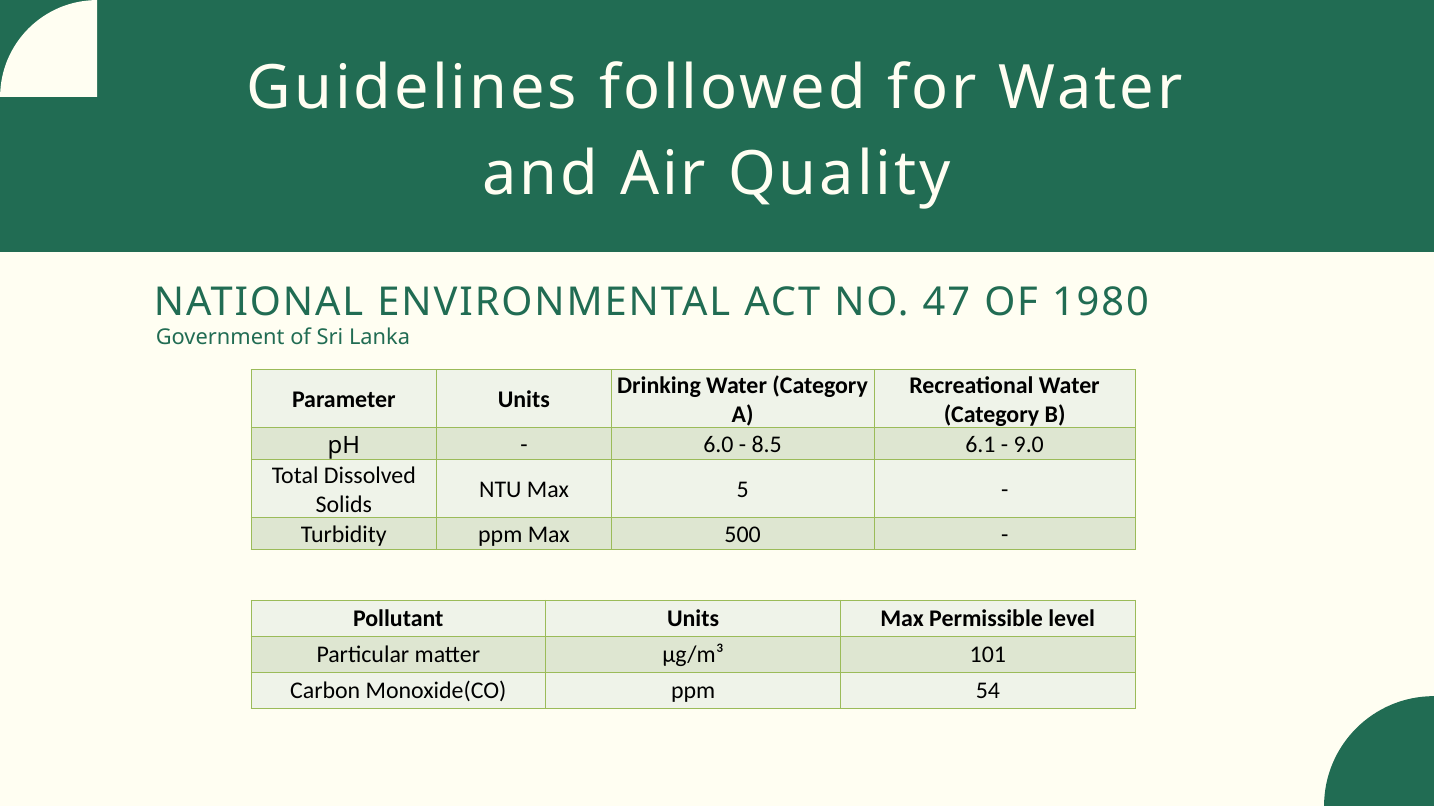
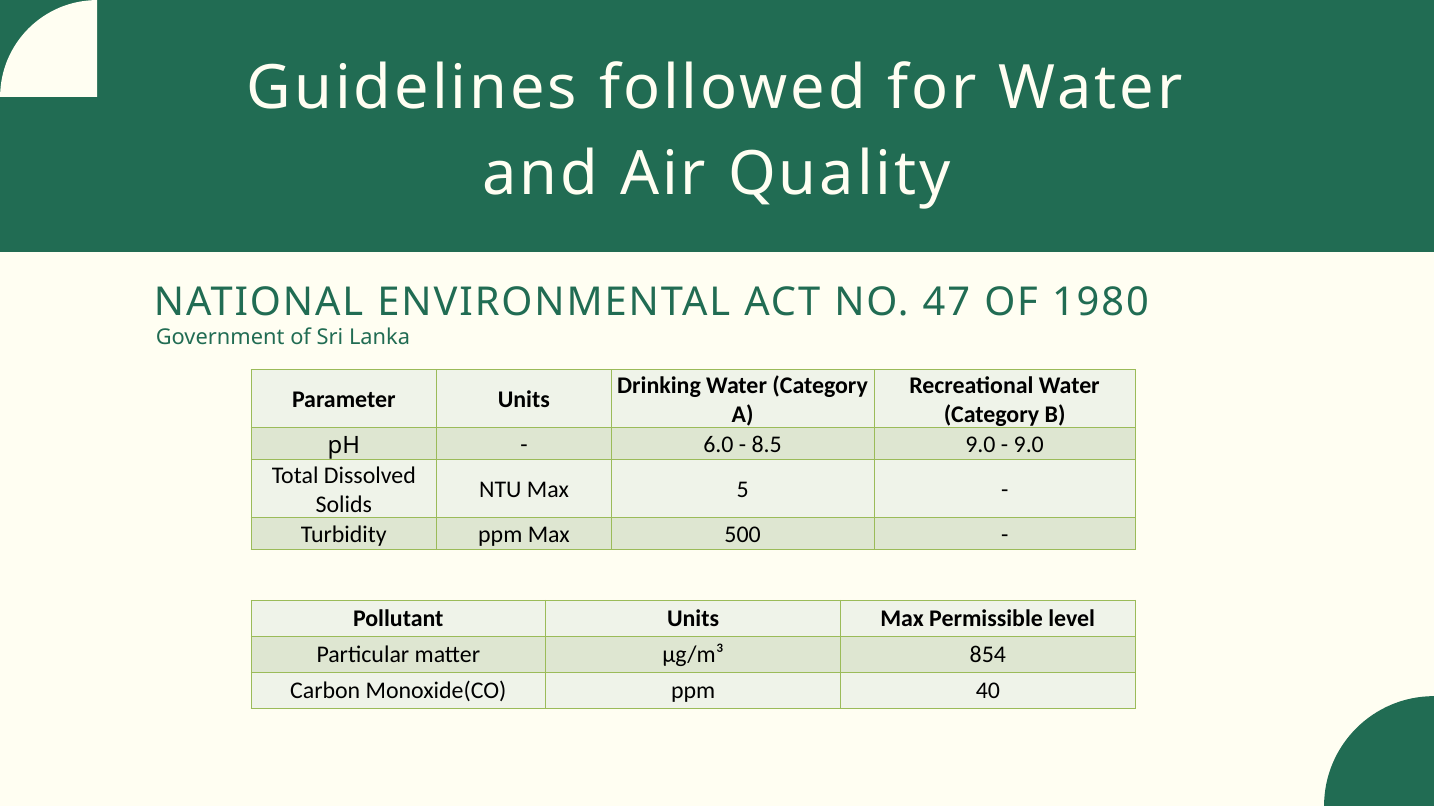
8.5 6.1: 6.1 -> 9.0 (980, 445)
101: 101 -> 854 (988, 655)
54: 54 -> 40 (988, 691)
